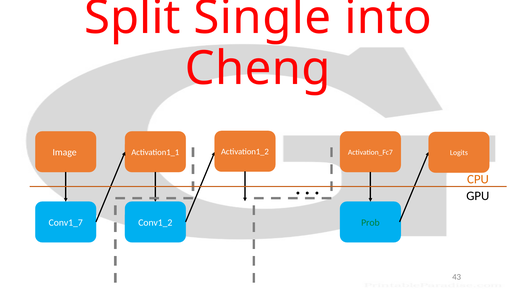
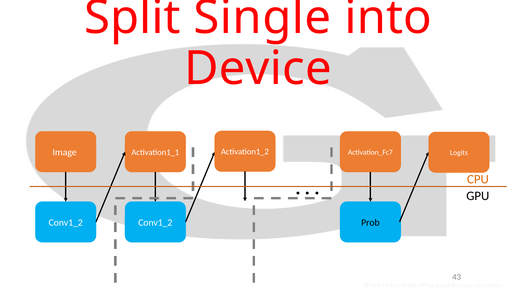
Cheng: Cheng -> Device (258, 69)
Conv1_7: Conv1_7 -> Conv1_2 (66, 223)
Prob colour: green -> black (370, 223)
